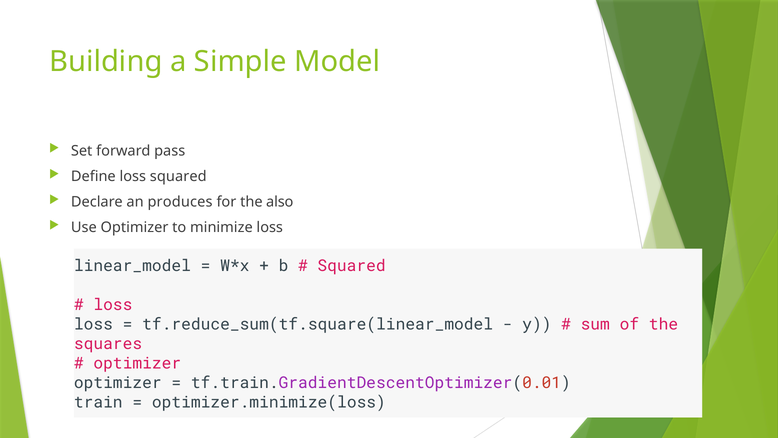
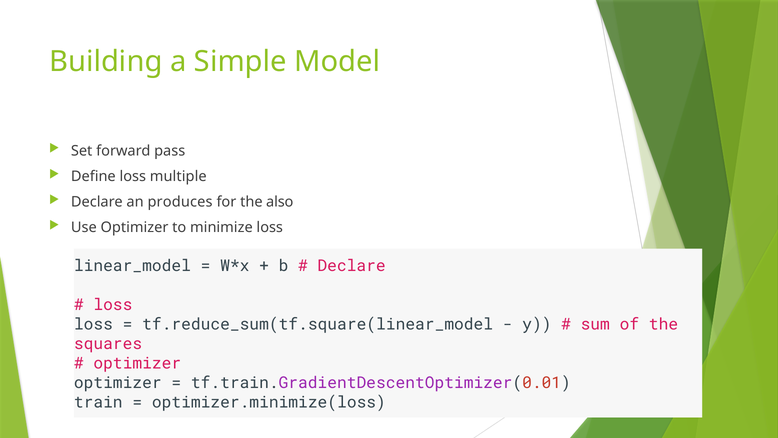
loss squared: squared -> multiple (178, 176)
Squared: Squared -> Declare (352, 266)
